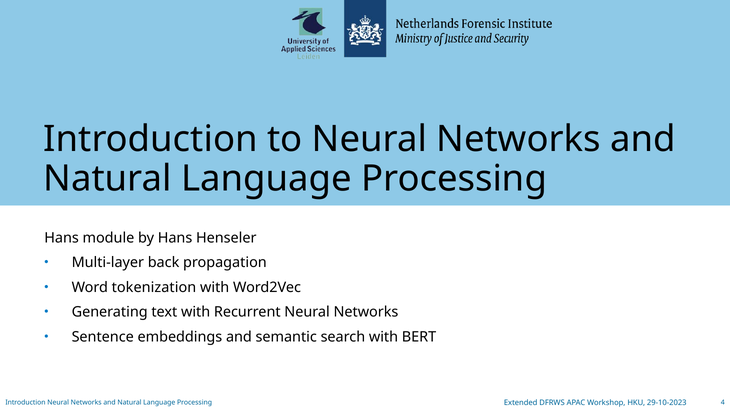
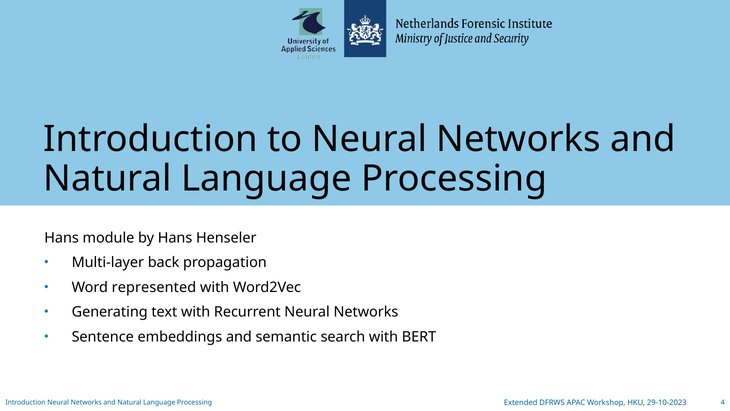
tokenization: tokenization -> represented (154, 287)
